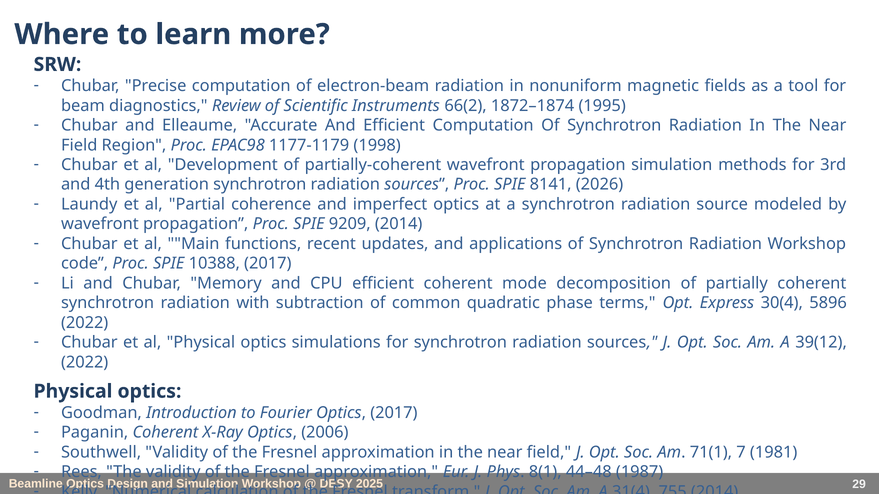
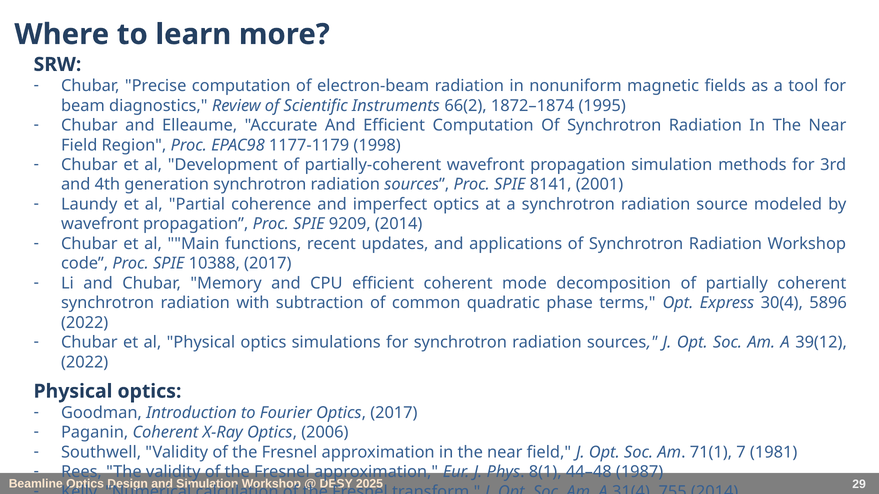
2026: 2026 -> 2001 (600, 185)
